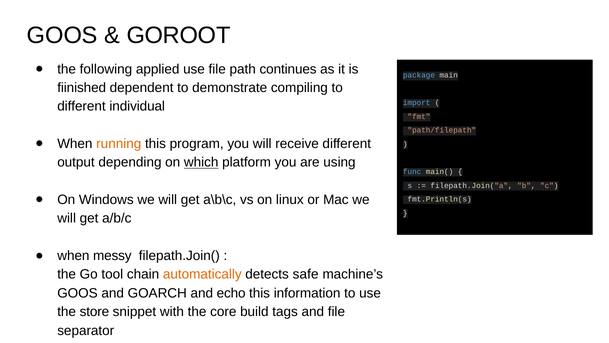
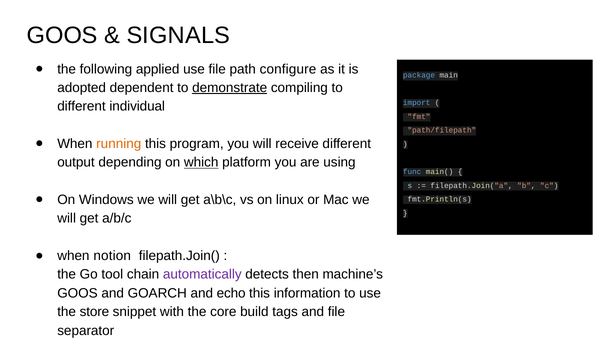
GOROOT: GOROOT -> SIGNALS (178, 35)
continues: continues -> configure (288, 69)
fiinished: fiinished -> adopted (82, 88)
demonstrate underline: none -> present (230, 88)
messy: messy -> notion (112, 256)
automatically colour: orange -> purple (202, 274)
safe: safe -> then (306, 274)
